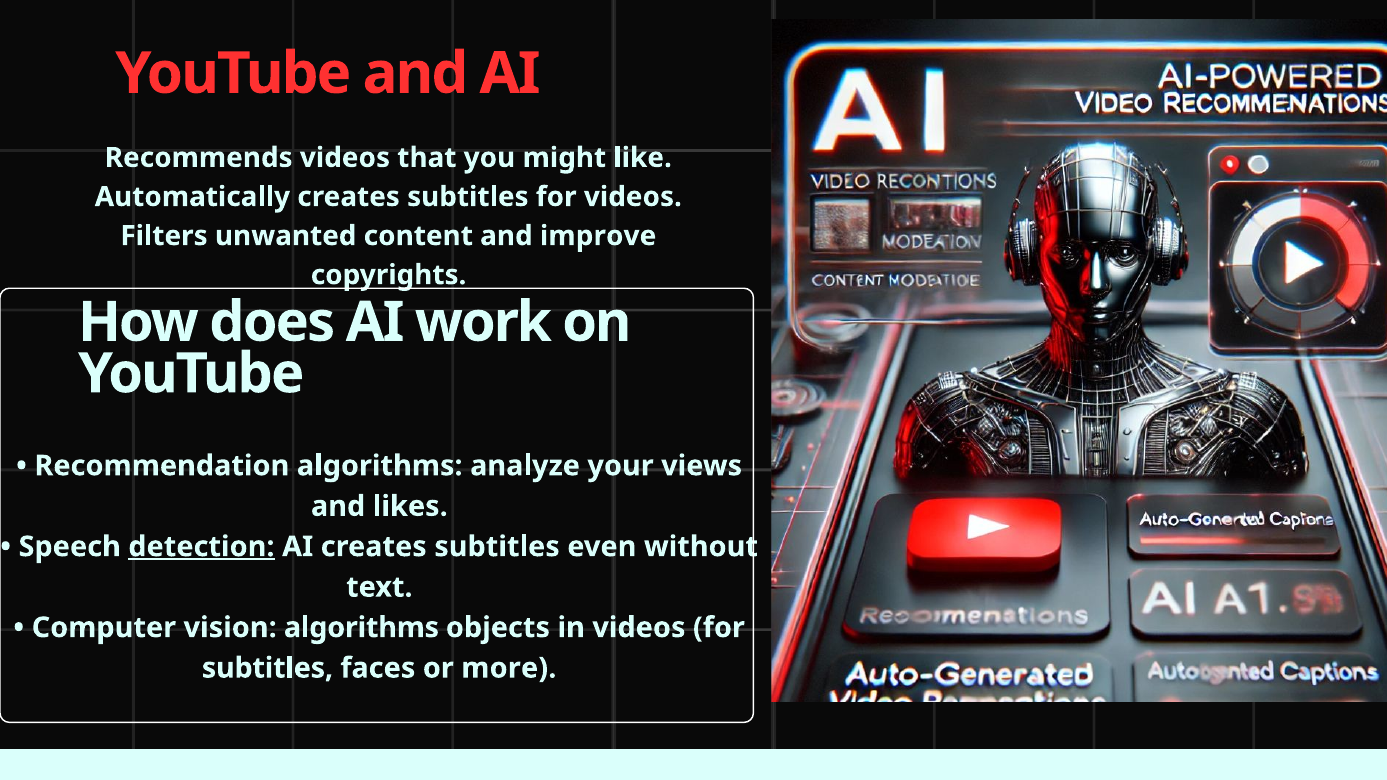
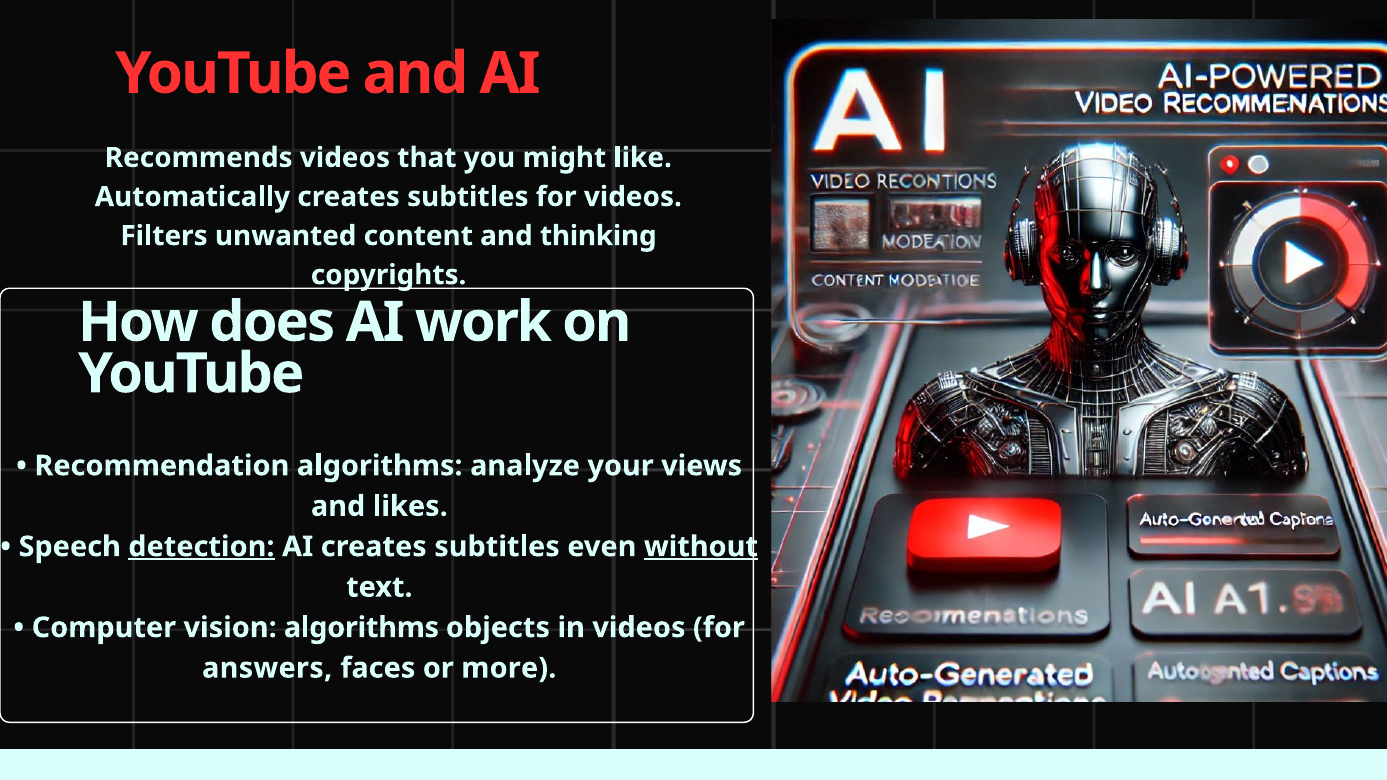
improve: improve -> thinking (598, 236)
without underline: none -> present (701, 547)
subtitles: subtitles -> answers (267, 668)
